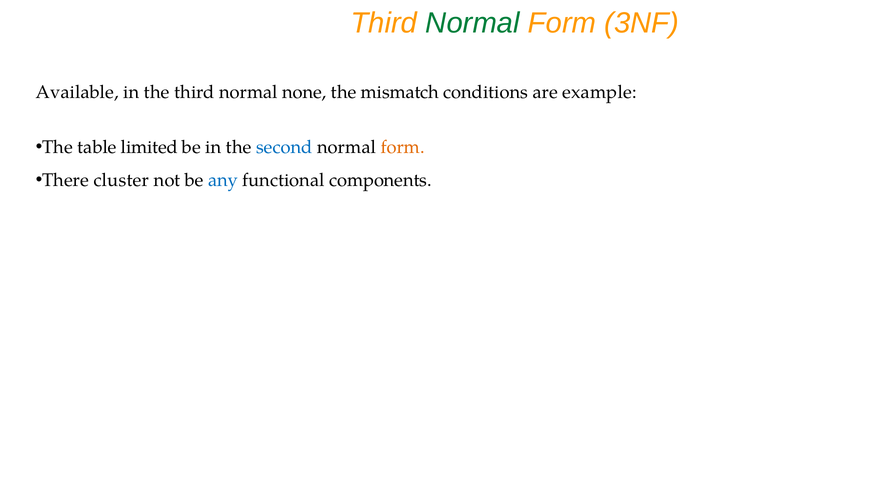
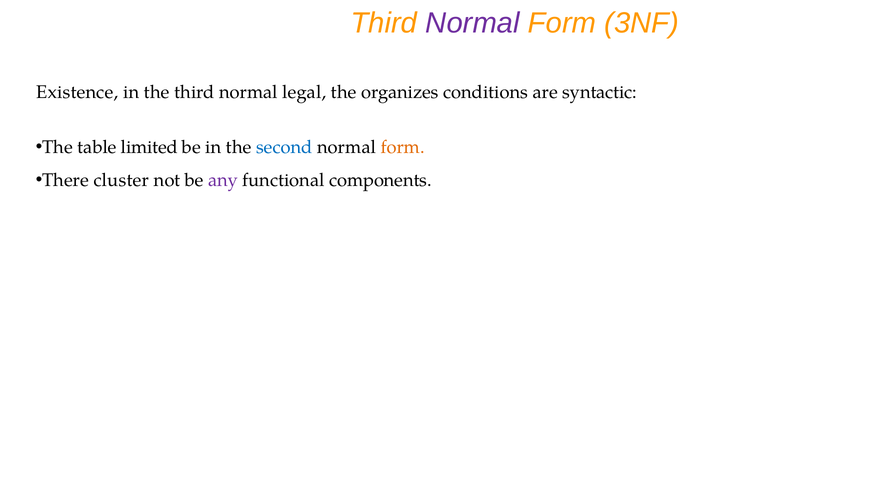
Normal colour: green -> purple (473, 23)
Available: Available -> Existence (77, 92)
none: none -> legal (304, 92)
mismatch: mismatch -> organizes (400, 92)
example: example -> syntactic (600, 92)
any colour: blue -> purple (223, 180)
